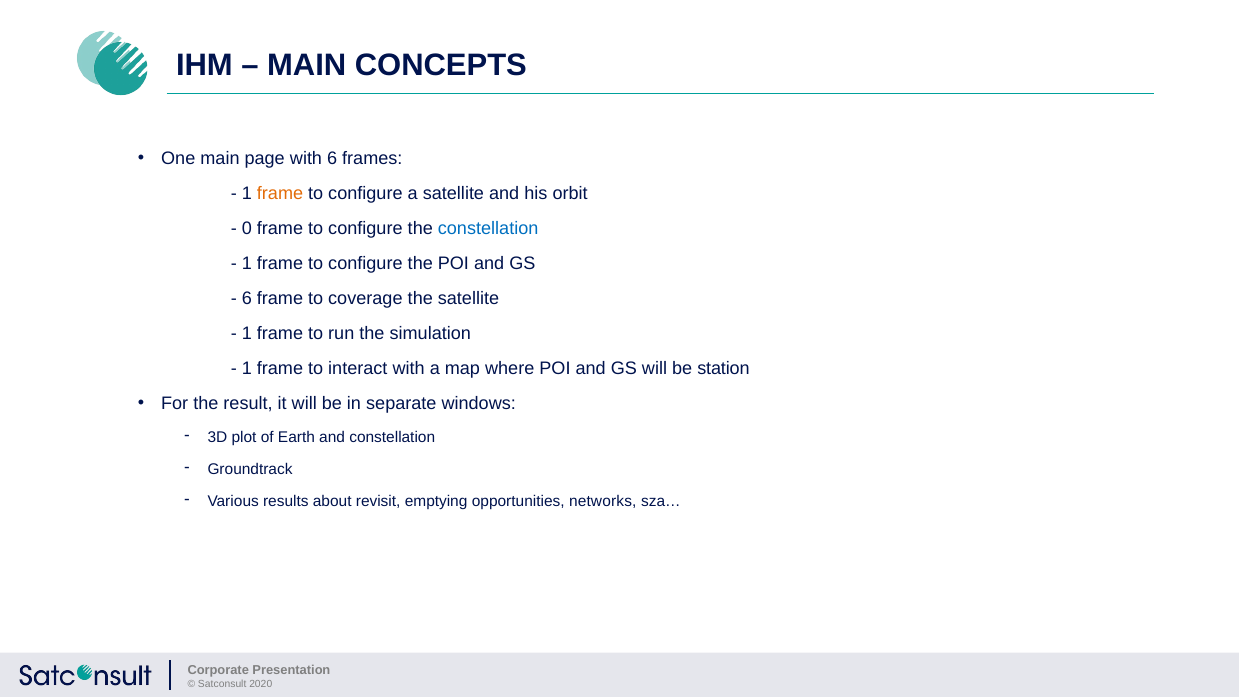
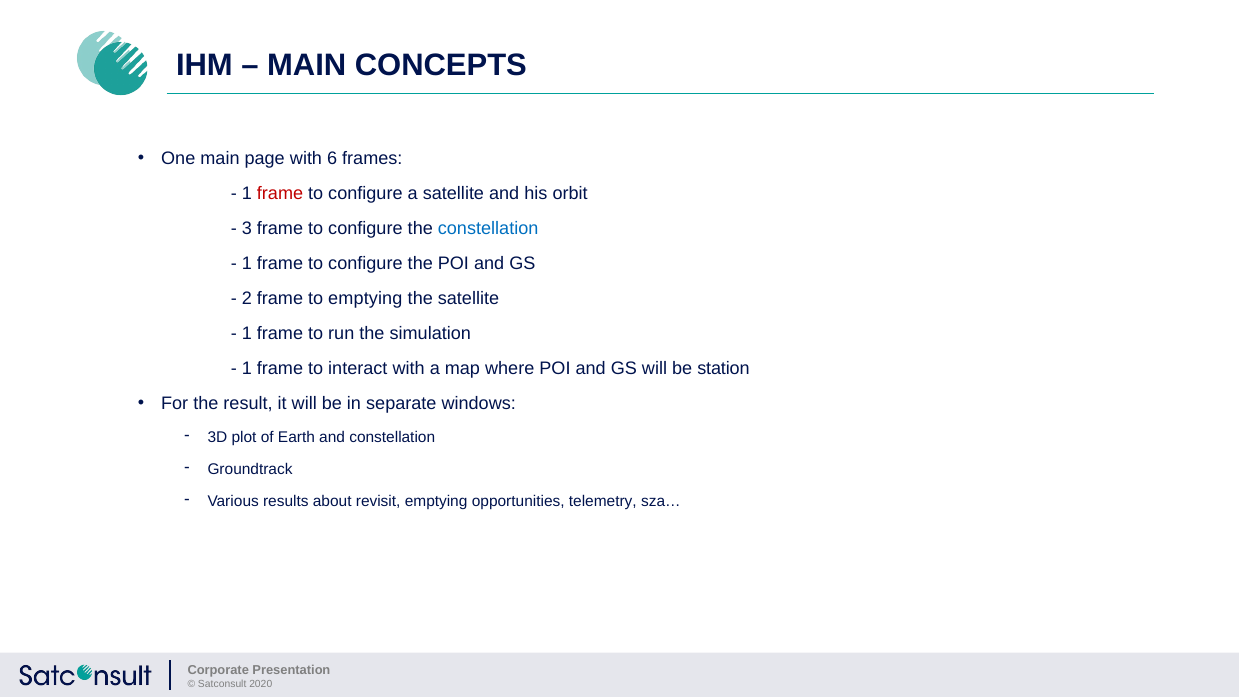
frame colour: orange -> red (280, 193)
0: 0 -> 3 (247, 228)
6: 6 -> 2 (247, 298)
to coverage: coverage -> emptying (365, 298)
networks: networks -> telemetry (603, 502)
